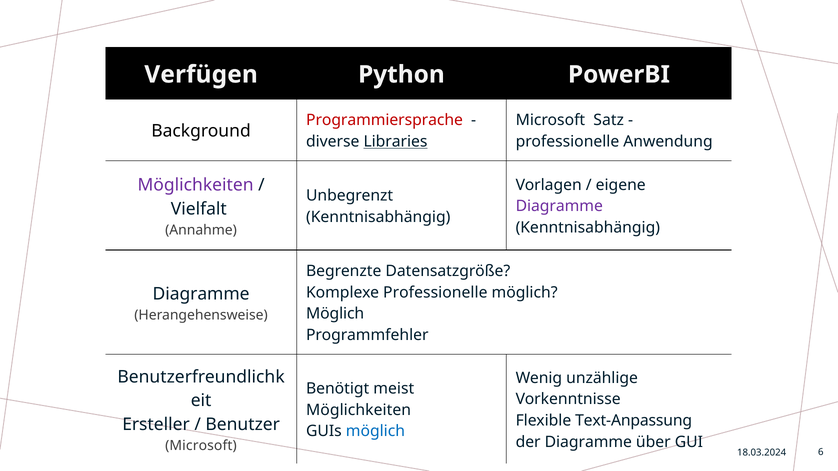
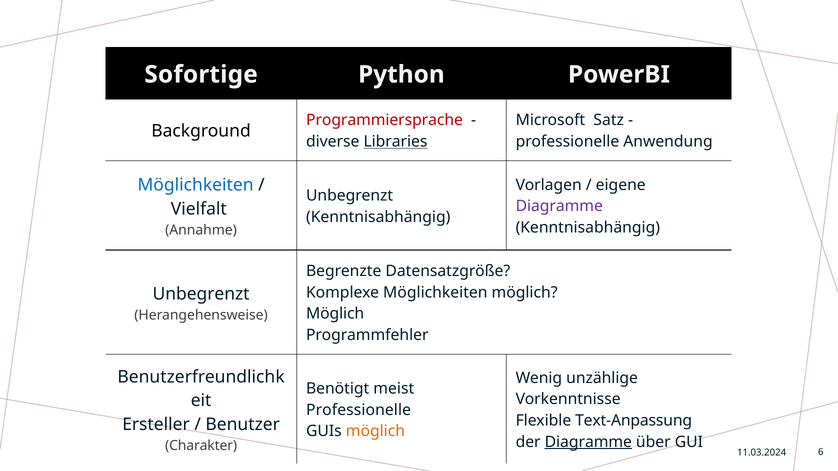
Verfügen: Verfügen -> Sofortige (201, 75)
Möglichkeiten colour: purple -> blue (196, 185)
Komplexe Professionelle: Professionelle -> Möglichkeiten (435, 293)
Diagramme: Diagramme -> Unbegrenzt (201, 294)
Möglichkeiten: Möglichkeiten -> Professionelle (359, 410)
möglich colour: blue -> orange (375, 432)
Diagramme underline: none -> present (588, 442)
Microsoft: Microsoft -> Charakter (201, 446)
18.03.2024: 18.03.2024 -> 11.03.2024 (762, 453)
